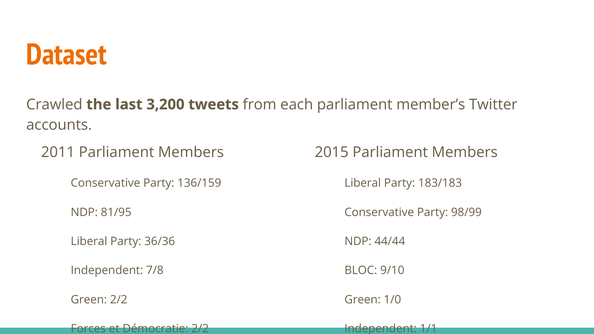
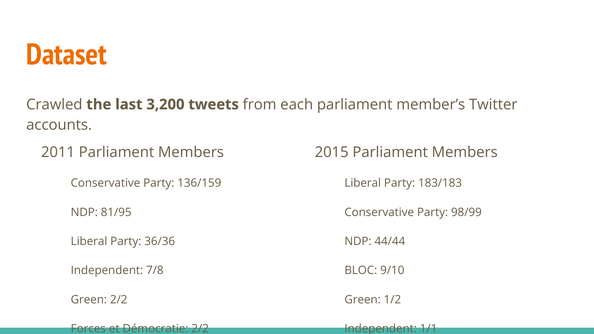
Green 1/0: 1/0 -> 1/2 (392, 300)
